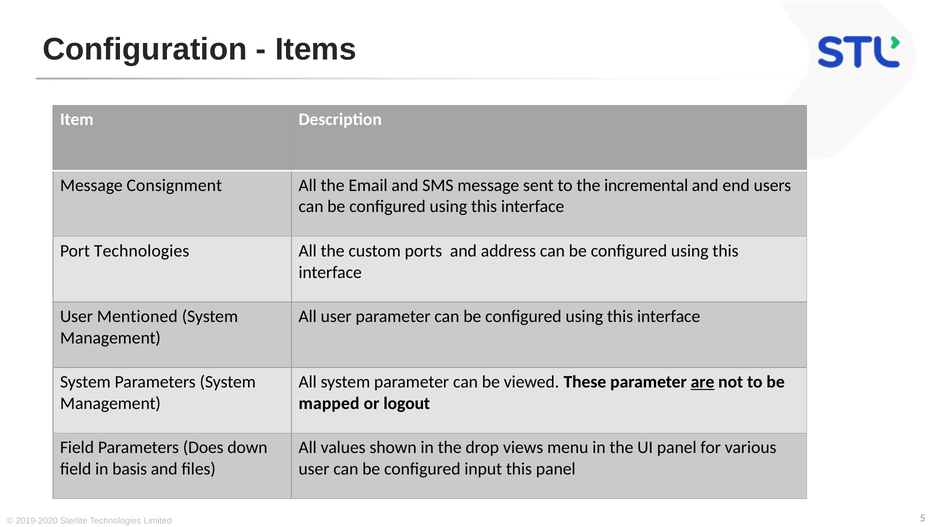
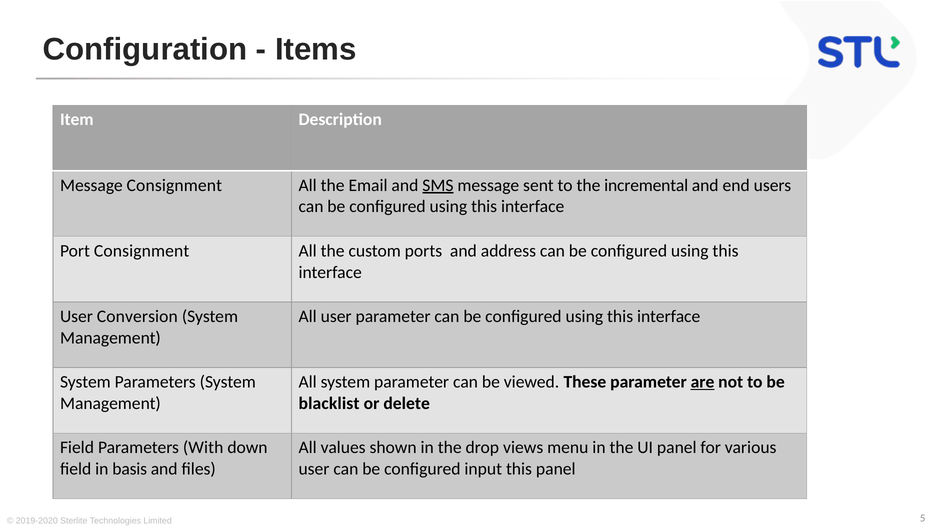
SMS underline: none -> present (438, 185)
Port Technologies: Technologies -> Consignment (142, 251)
Mentioned: Mentioned -> Conversion (137, 316)
mapped: mapped -> blacklist (329, 403)
logout: logout -> delete (407, 403)
Does: Does -> With (203, 448)
